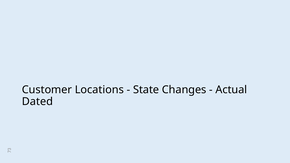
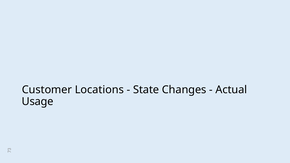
Dated: Dated -> Usage (38, 101)
